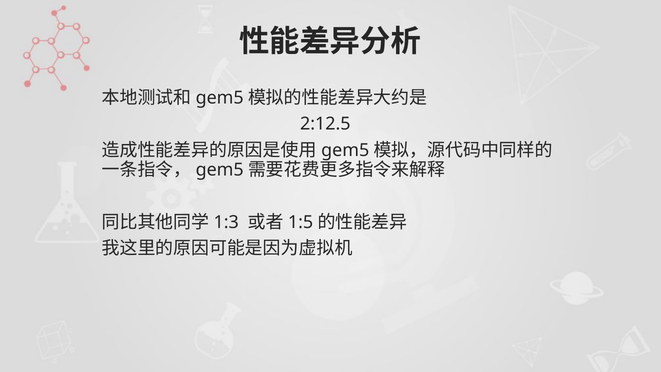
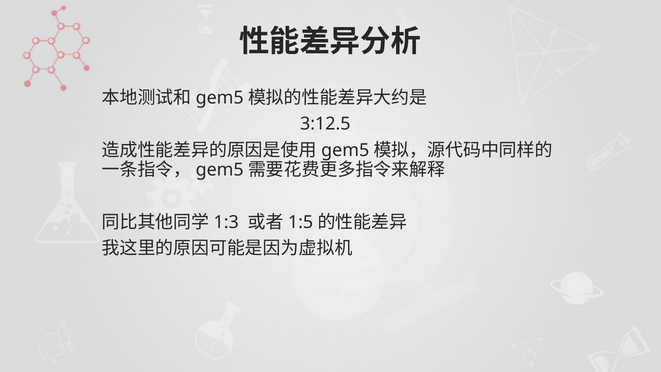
2:12.5: 2:12.5 -> 3:12.5 (325, 124)
